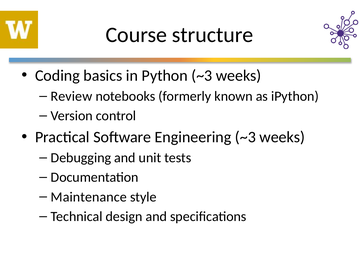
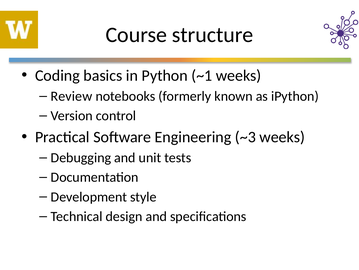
Python ~3: ~3 -> ~1 (202, 75)
Maintenance: Maintenance -> Development (89, 196)
